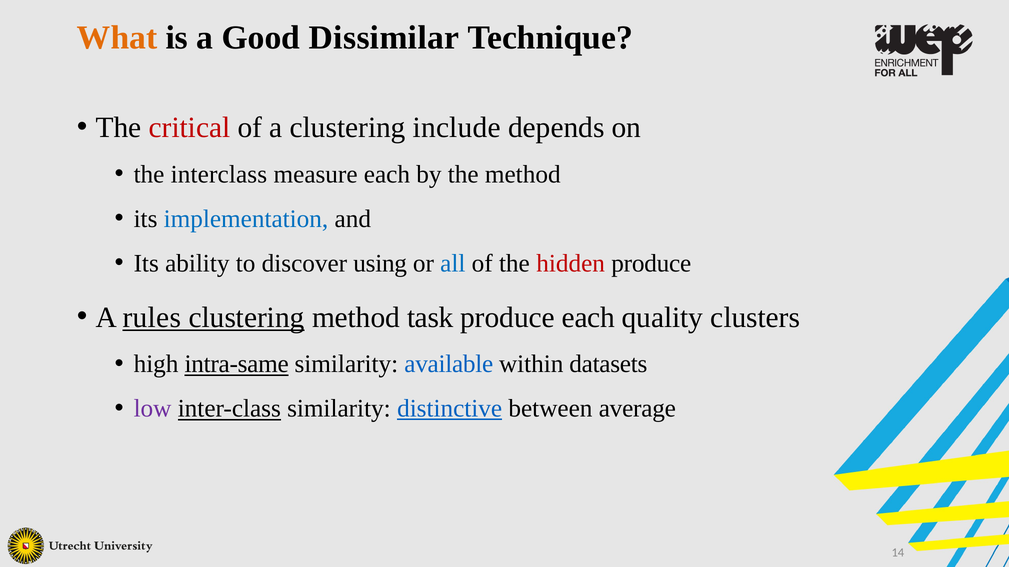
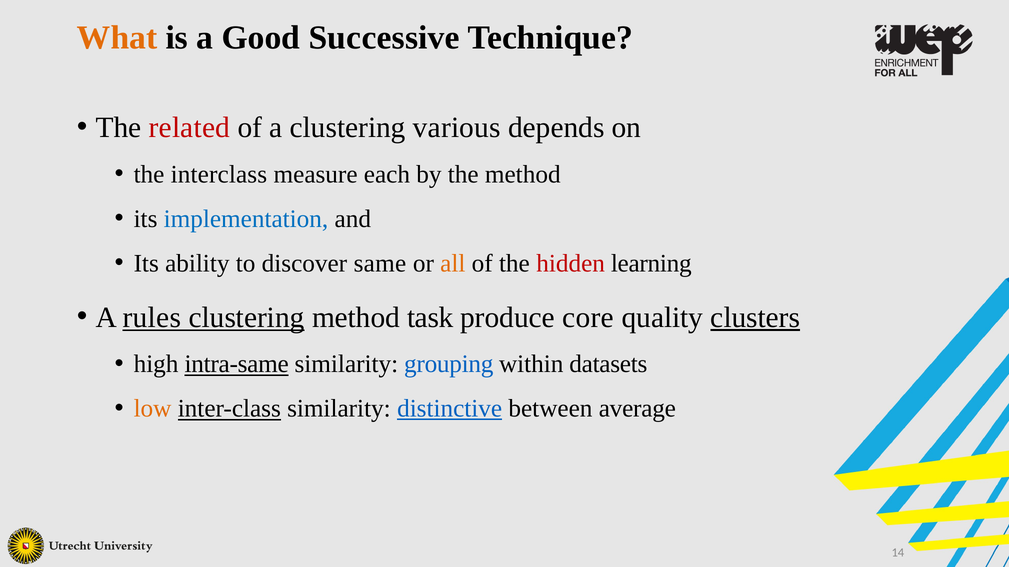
Dissimilar: Dissimilar -> Successive (384, 38)
critical: critical -> related (189, 128)
include: include -> various (457, 128)
using: using -> same (380, 264)
all colour: blue -> orange (453, 264)
hidden produce: produce -> learning (651, 264)
produce each: each -> core (588, 318)
clusters underline: none -> present (755, 318)
available: available -> grouping (449, 364)
low colour: purple -> orange (153, 409)
